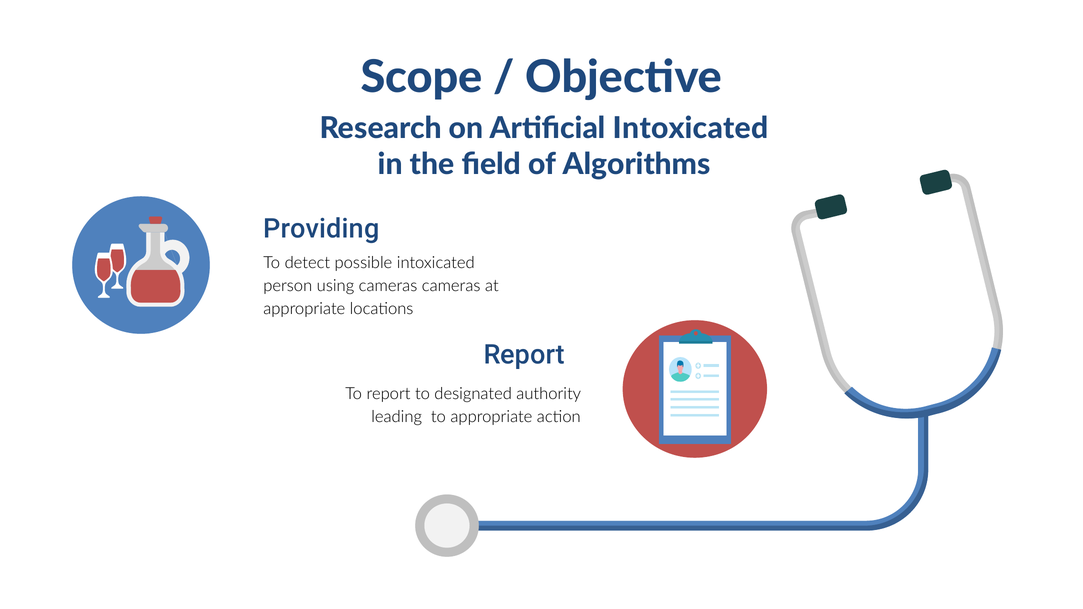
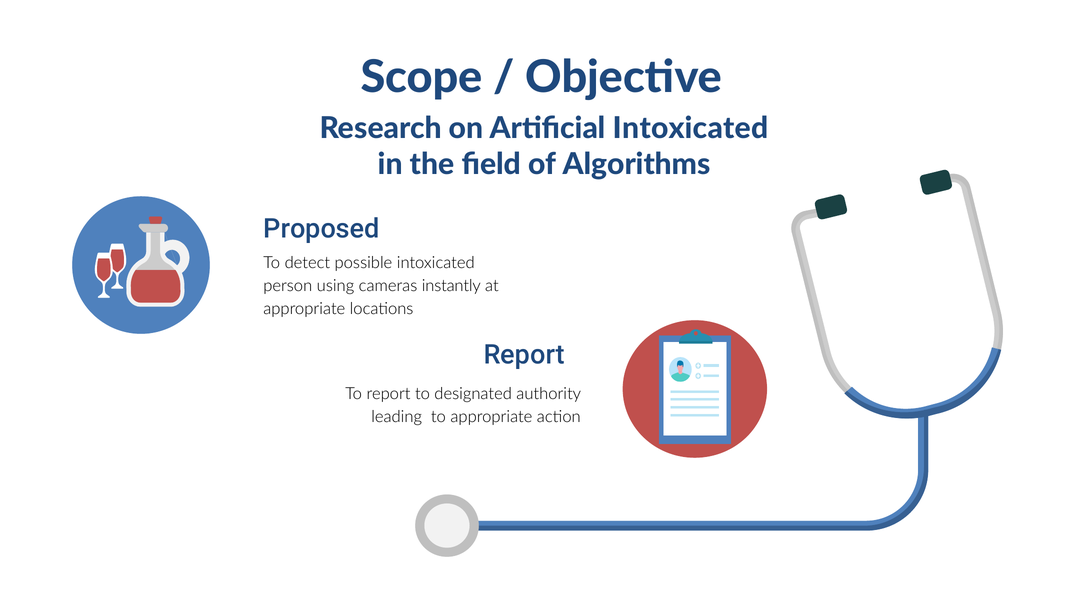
Providing: Providing -> Proposed (321, 229)
cameras cameras: cameras -> instantly (451, 286)
